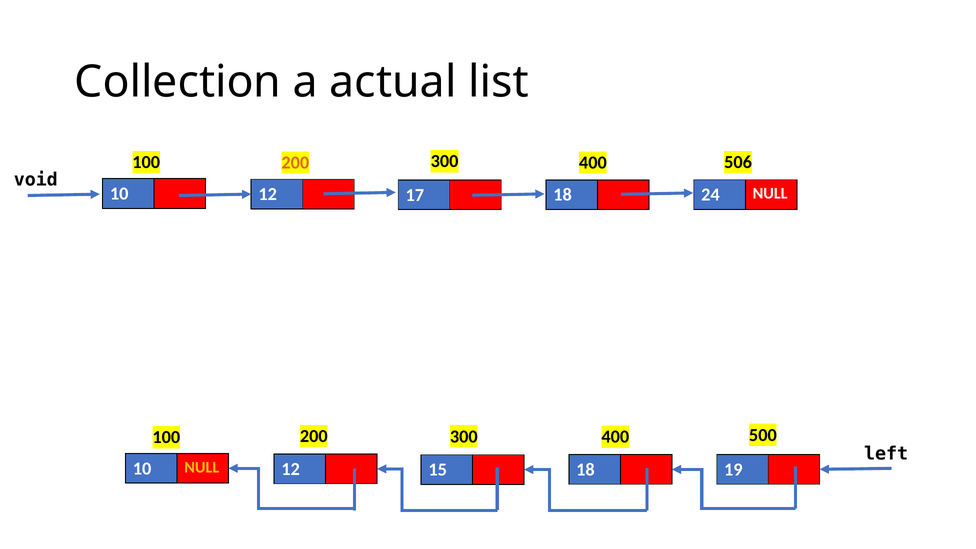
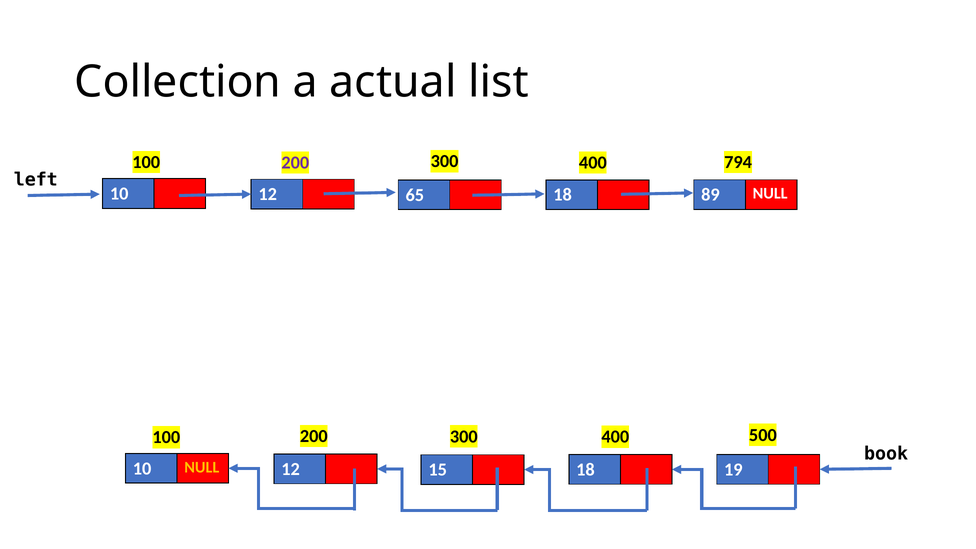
200 colour: orange -> purple (295, 163)
506: 506 -> 794 (738, 162)
void: void -> left (36, 180)
17: 17 -> 65 (415, 195)
24: 24 -> 89 (710, 195)
left: left -> book (886, 454)
